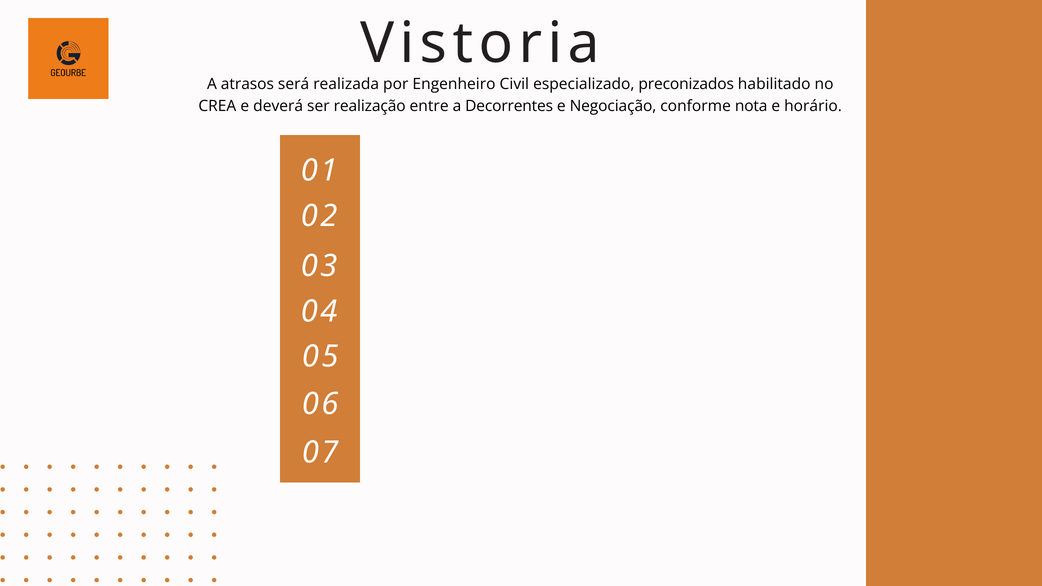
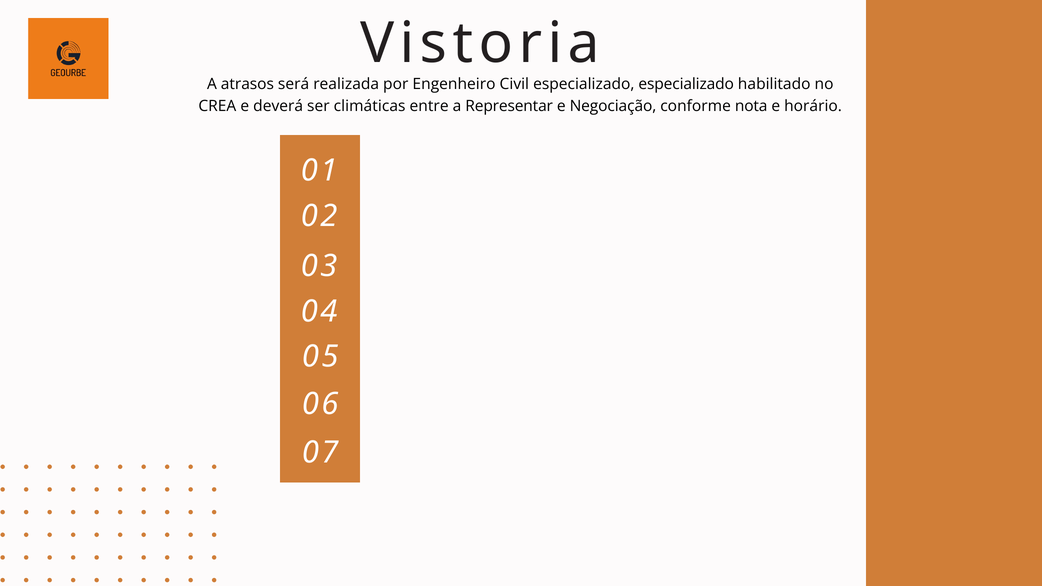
especializado preconizados: preconizados -> especializado (686, 84)
realização: realização -> climáticas (370, 106)
Decorrentes: Decorrentes -> Representar (509, 106)
